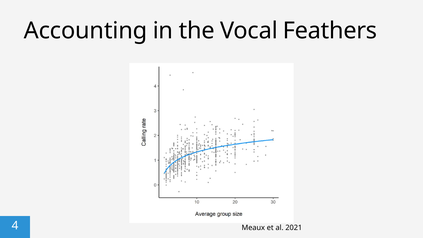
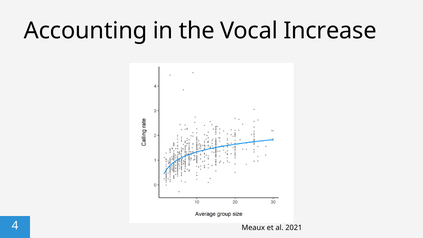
Feathers: Feathers -> Increase (330, 31)
